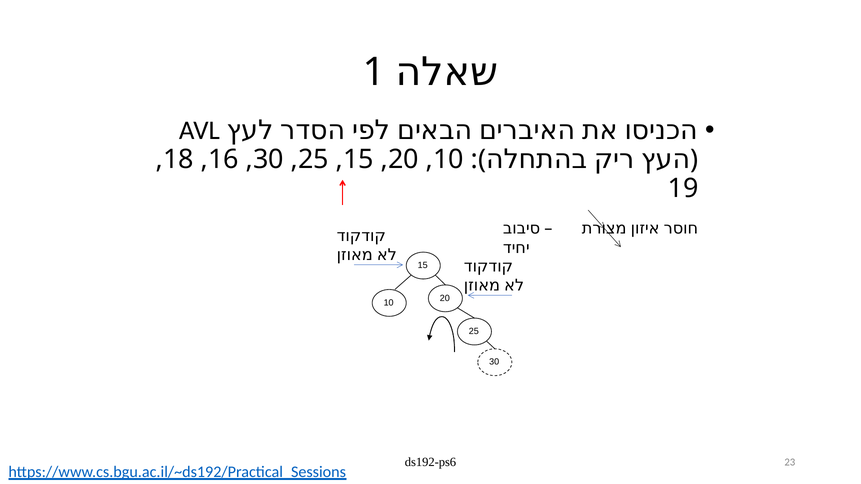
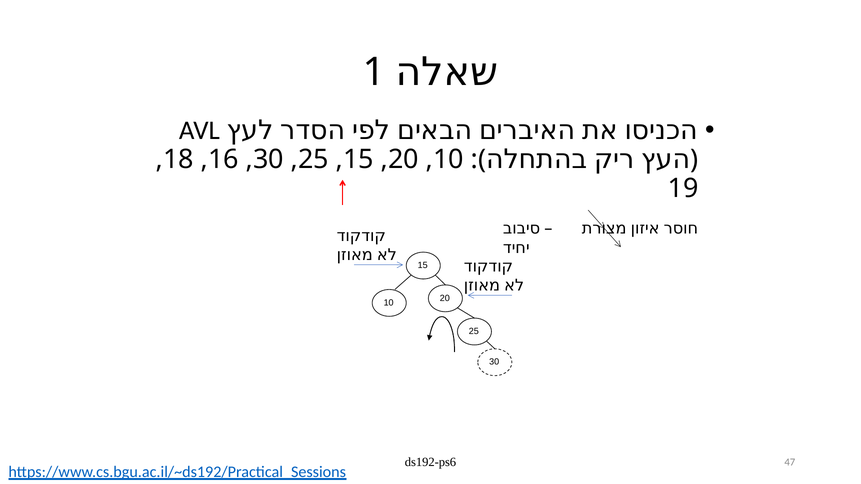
23: 23 -> 47 (790, 462)
